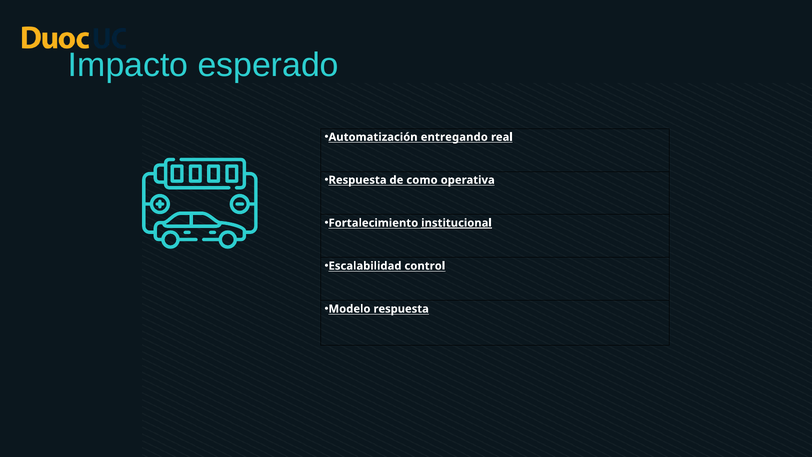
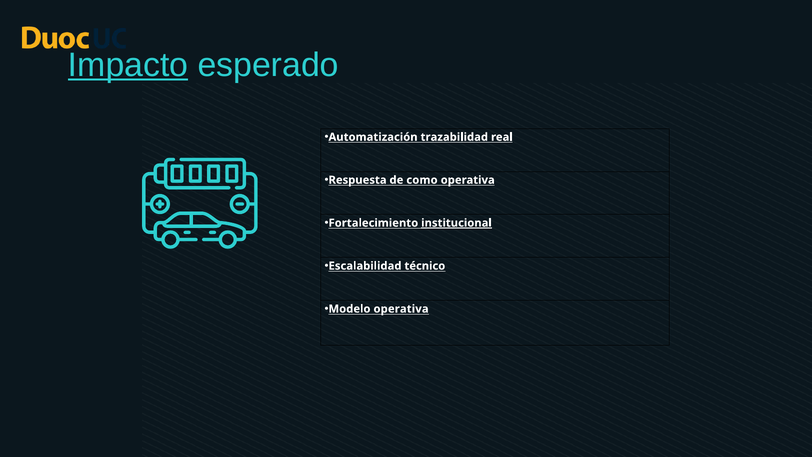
Impacto underline: none -> present (128, 65)
entregando: entregando -> trazabilidad (454, 137)
control: control -> técnico (425, 266)
Modelo respuesta: respuesta -> operativa (401, 309)
